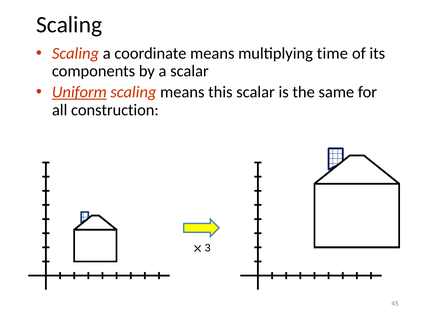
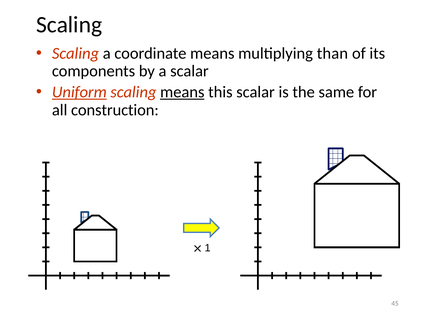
time: time -> than (332, 53)
means underline: none -> present (182, 92)
3: 3 -> 1 (208, 248)
